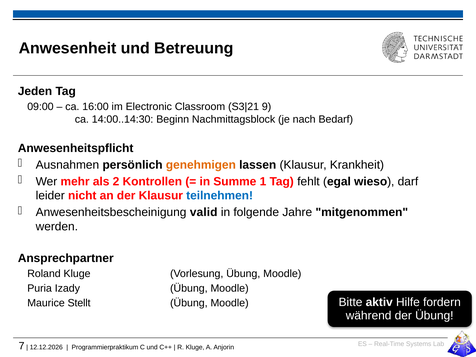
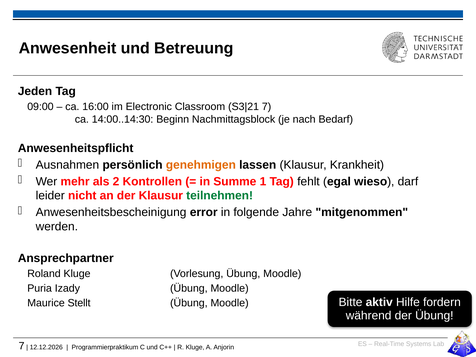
9: 9 -> 7 (267, 107)
teilnehmen colour: blue -> green (220, 196)
valid: valid -> error (204, 212)
